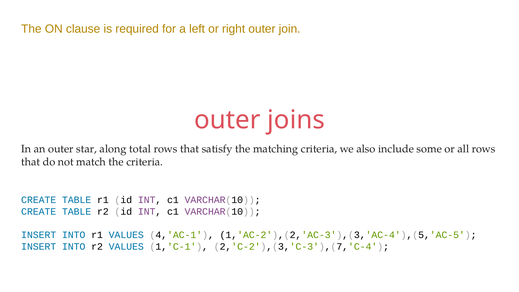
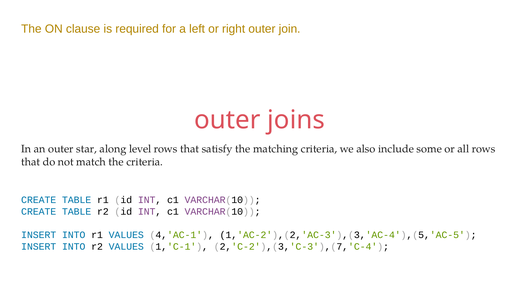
total: total -> level (140, 149)
